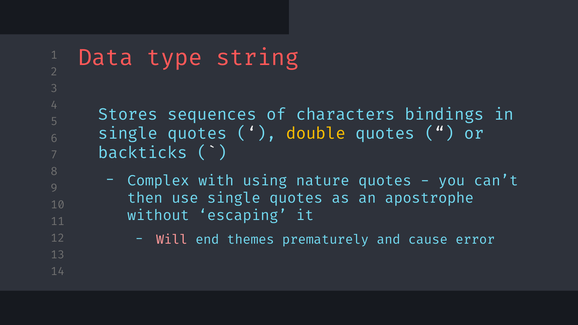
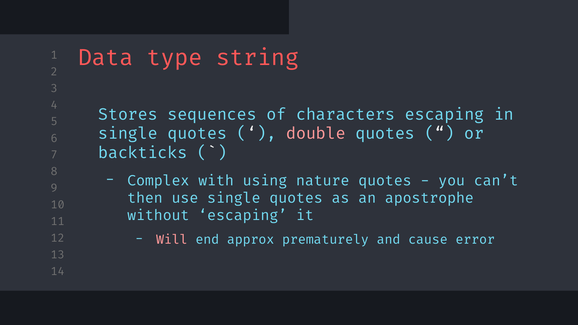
characters bindings: bindings -> escaping (445, 114)
double colour: yellow -> pink (316, 134)
themes: themes -> approx (251, 240)
